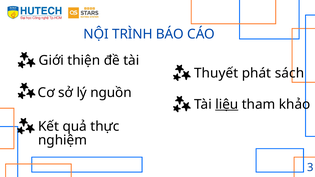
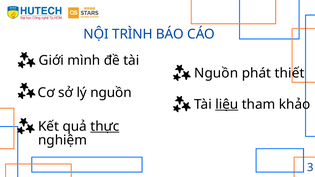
thiện: thiện -> mình (84, 61)
Thuyết: Thuyết -> Nguồn (216, 73)
sách: sách -> thiết (290, 73)
thực underline: none -> present (105, 127)
